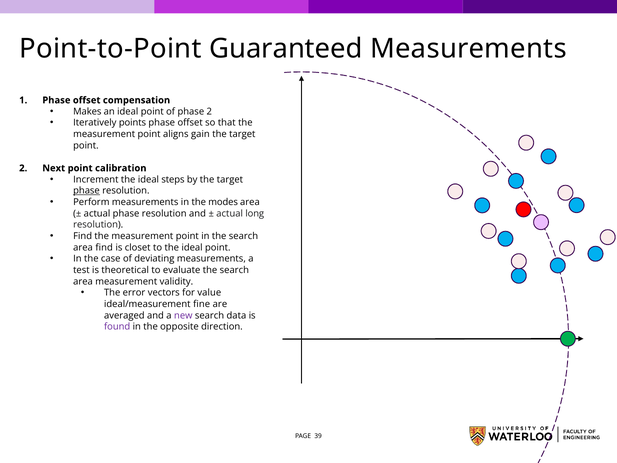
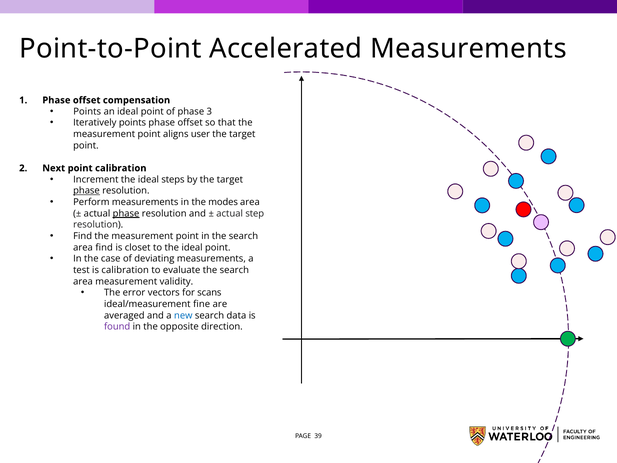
Guaranteed: Guaranteed -> Accelerated (286, 49)
Makes: Makes -> Points (87, 111)
phase 2: 2 -> 3 (209, 111)
gain: gain -> user (200, 134)
phase underline: none -> present (126, 213)
long: long -> step (255, 213)
is theoretical: theoretical -> calibration (125, 270)
value: value -> scans (209, 293)
new colour: purple -> blue (183, 315)
